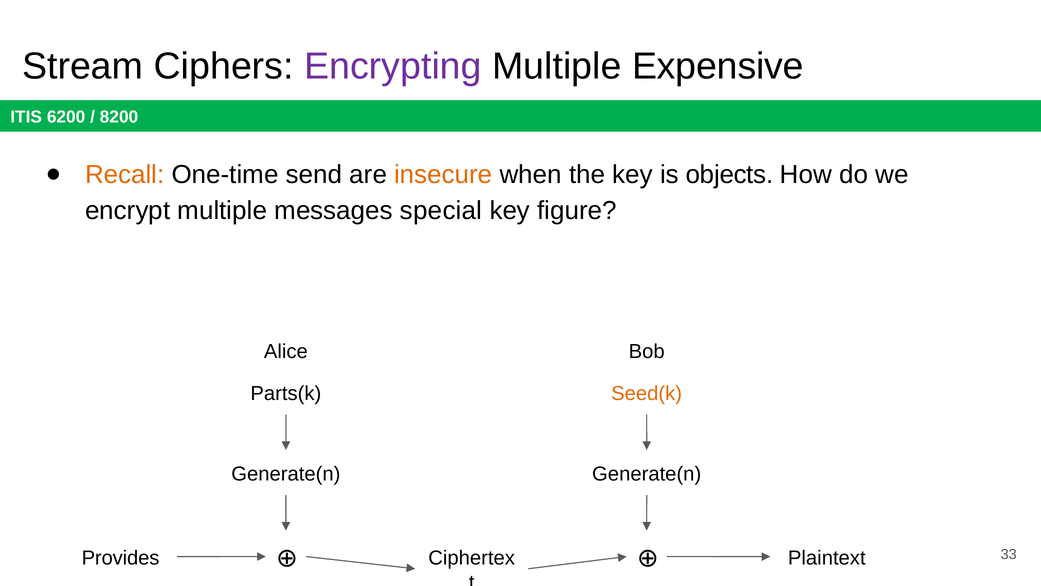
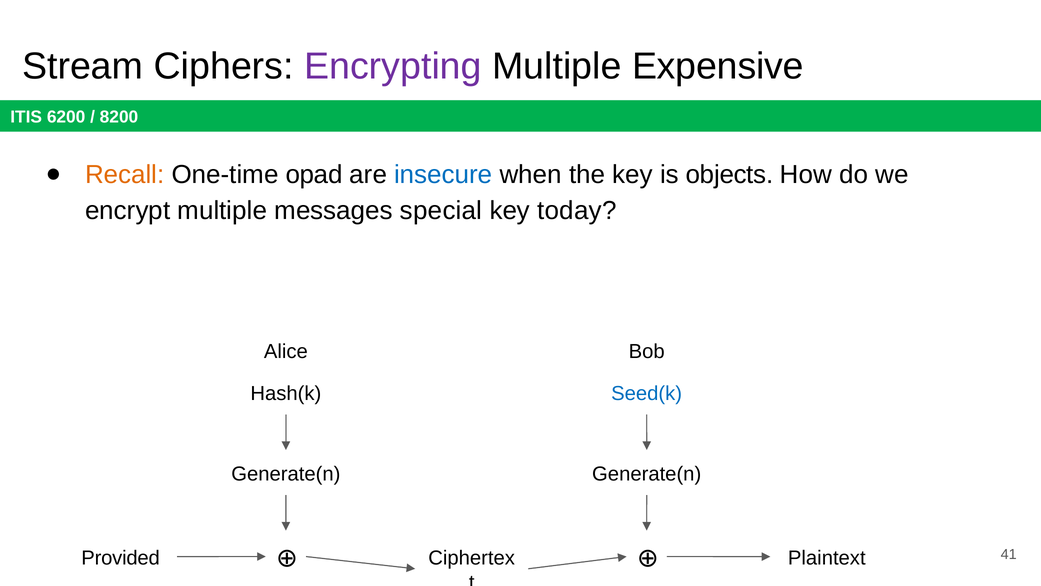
send: send -> opad (314, 174)
insecure colour: orange -> blue (443, 174)
figure: figure -> today (577, 210)
Parts(k: Parts(k -> Hash(k (286, 393)
Seed(k colour: orange -> blue (647, 393)
Provides: Provides -> Provided (121, 558)
33: 33 -> 41 (1009, 554)
